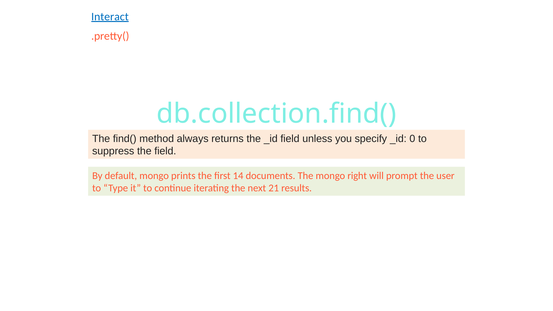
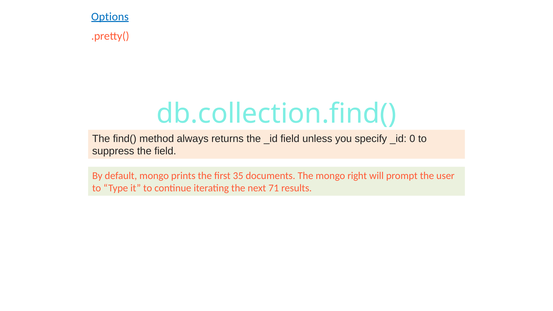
Interact: Interact -> Options (110, 17)
14: 14 -> 35 (238, 176)
21: 21 -> 71 (274, 188)
